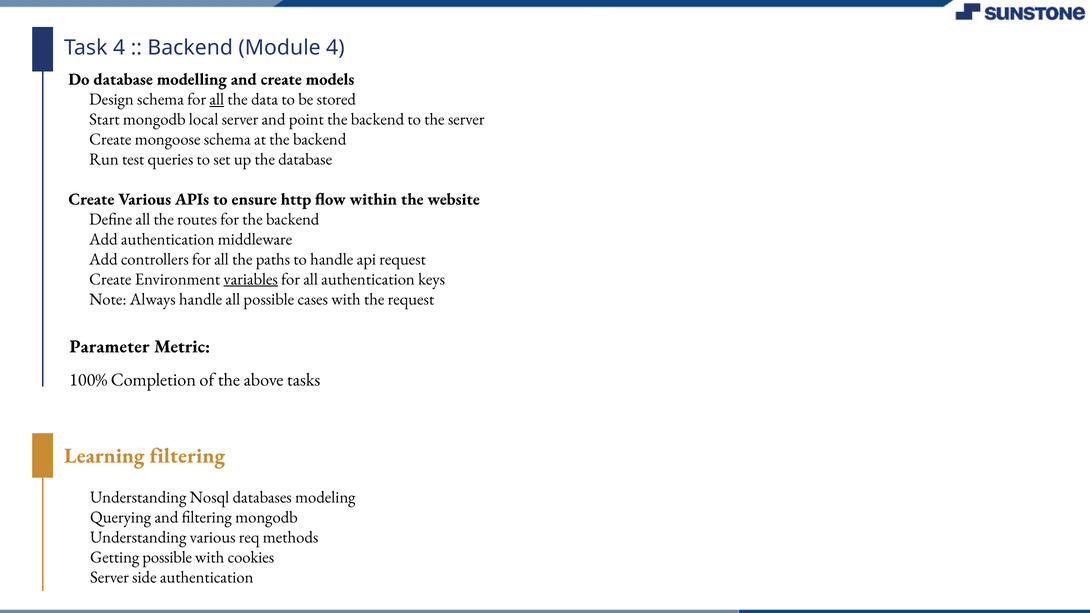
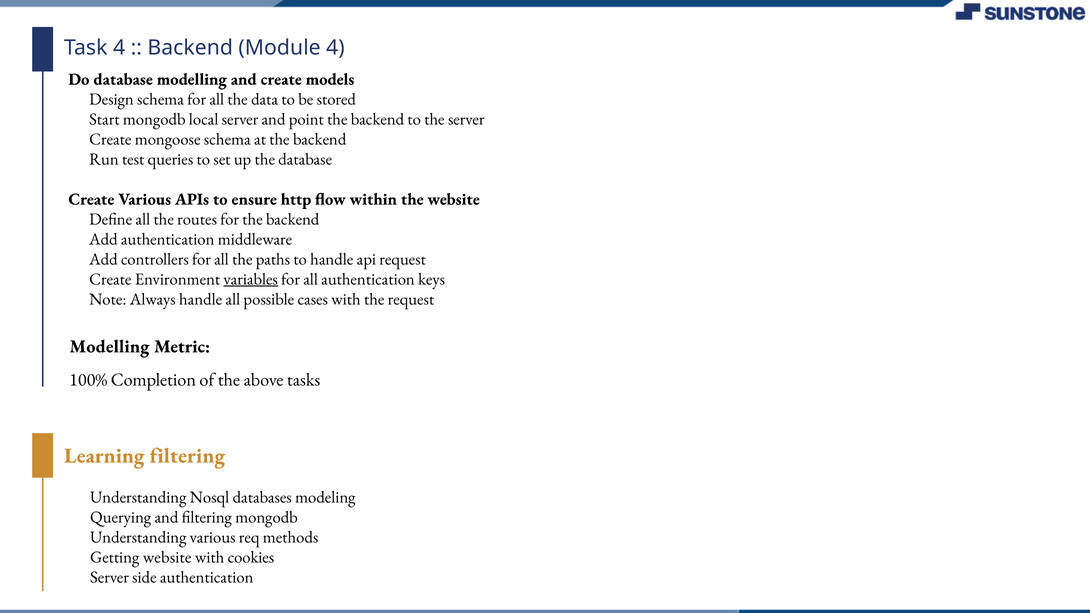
all underline: present -> none (217, 99)
Parameter: Parameter -> Modelling (109, 346)
Getting possible: possible -> website (167, 557)
